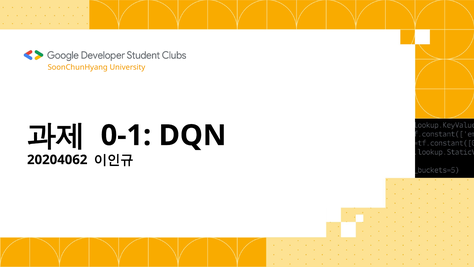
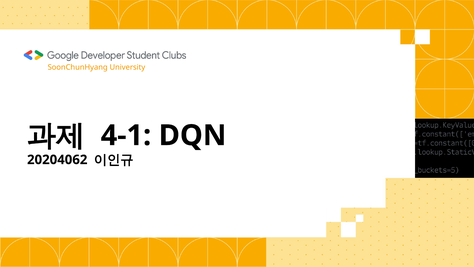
0-1: 0-1 -> 4-1 (126, 135)
